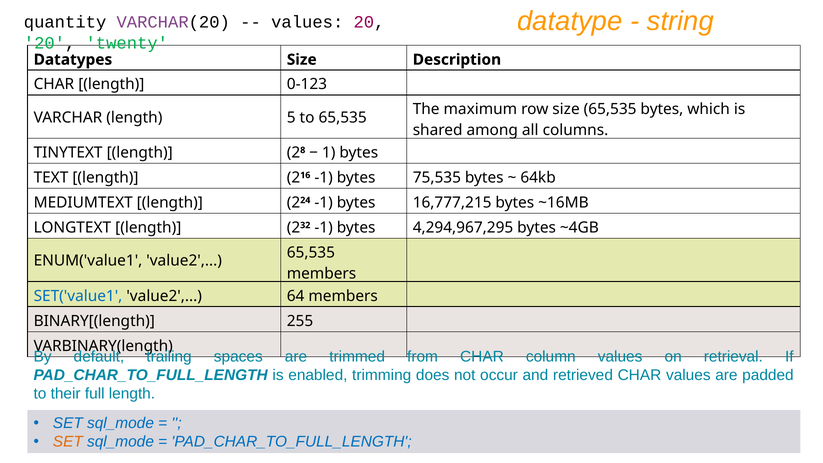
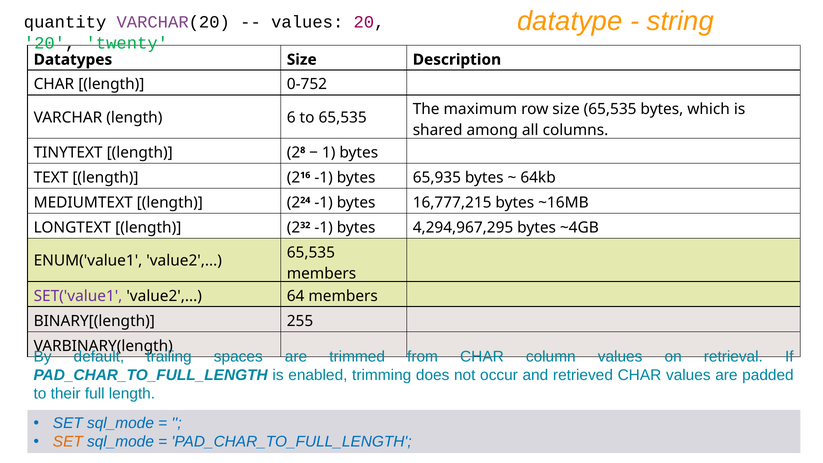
0-123: 0-123 -> 0-752 (307, 84)
5: 5 -> 6 (291, 117)
75,535: 75,535 -> 65,935 (437, 178)
SET('value1 colour: blue -> purple (78, 296)
